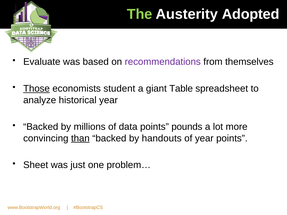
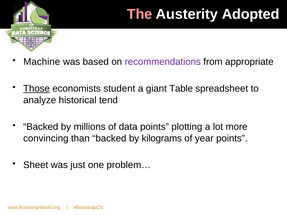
The colour: light green -> pink (140, 14)
Evaluate: Evaluate -> Machine (42, 62)
themselves: themselves -> appropriate (249, 62)
historical year: year -> tend (108, 100)
pounds: pounds -> plotting (187, 127)
than underline: present -> none (80, 138)
handouts: handouts -> kilograms (162, 138)
